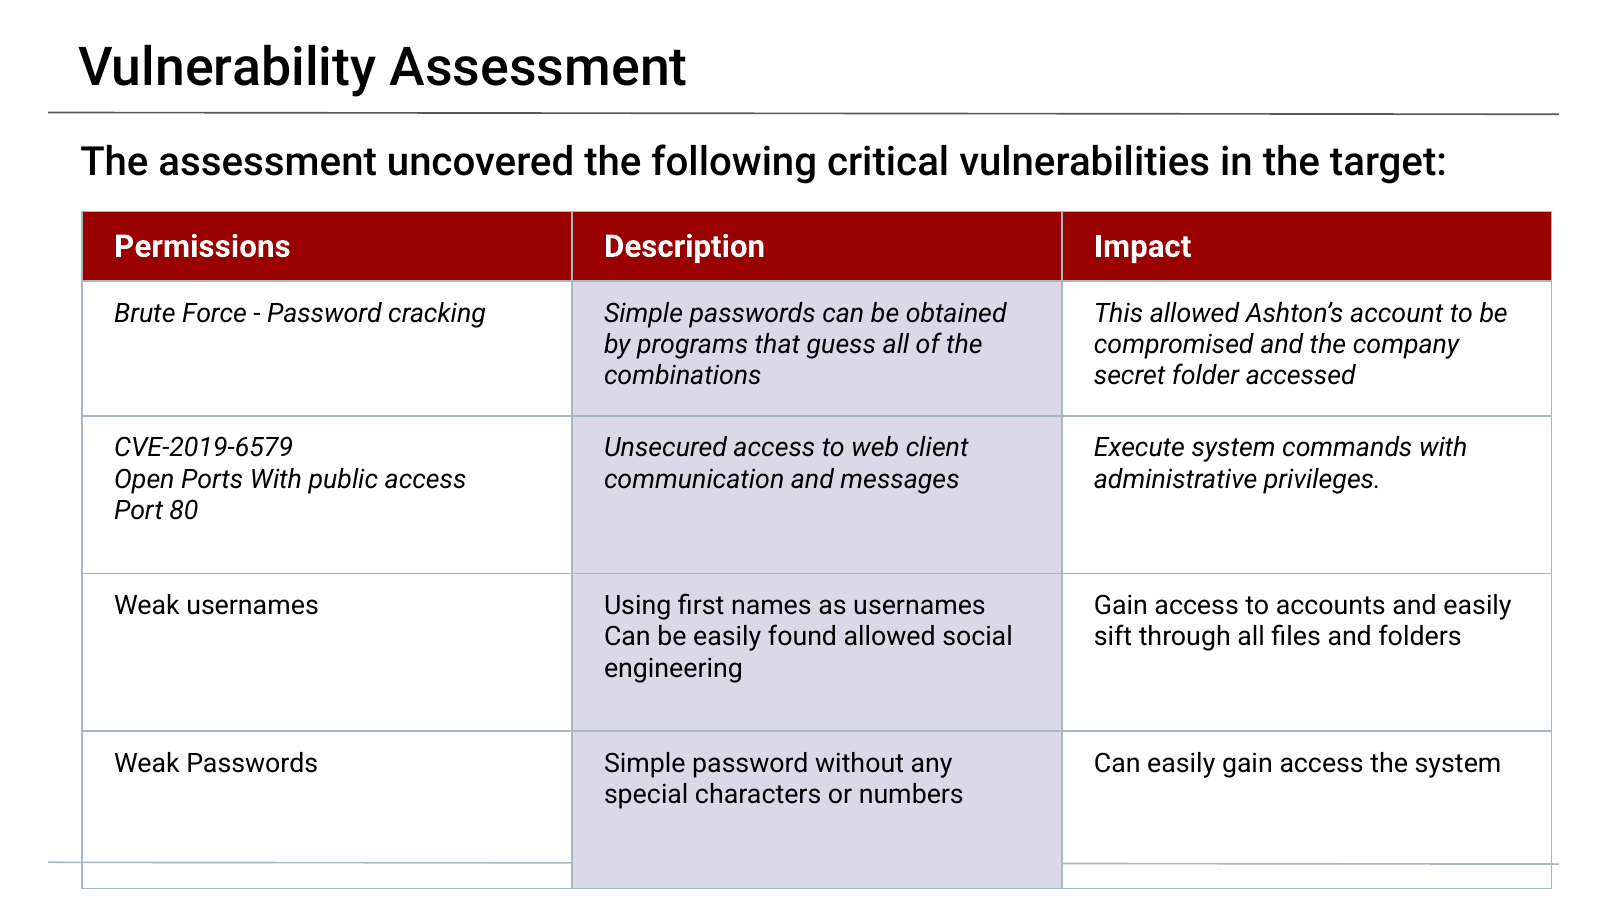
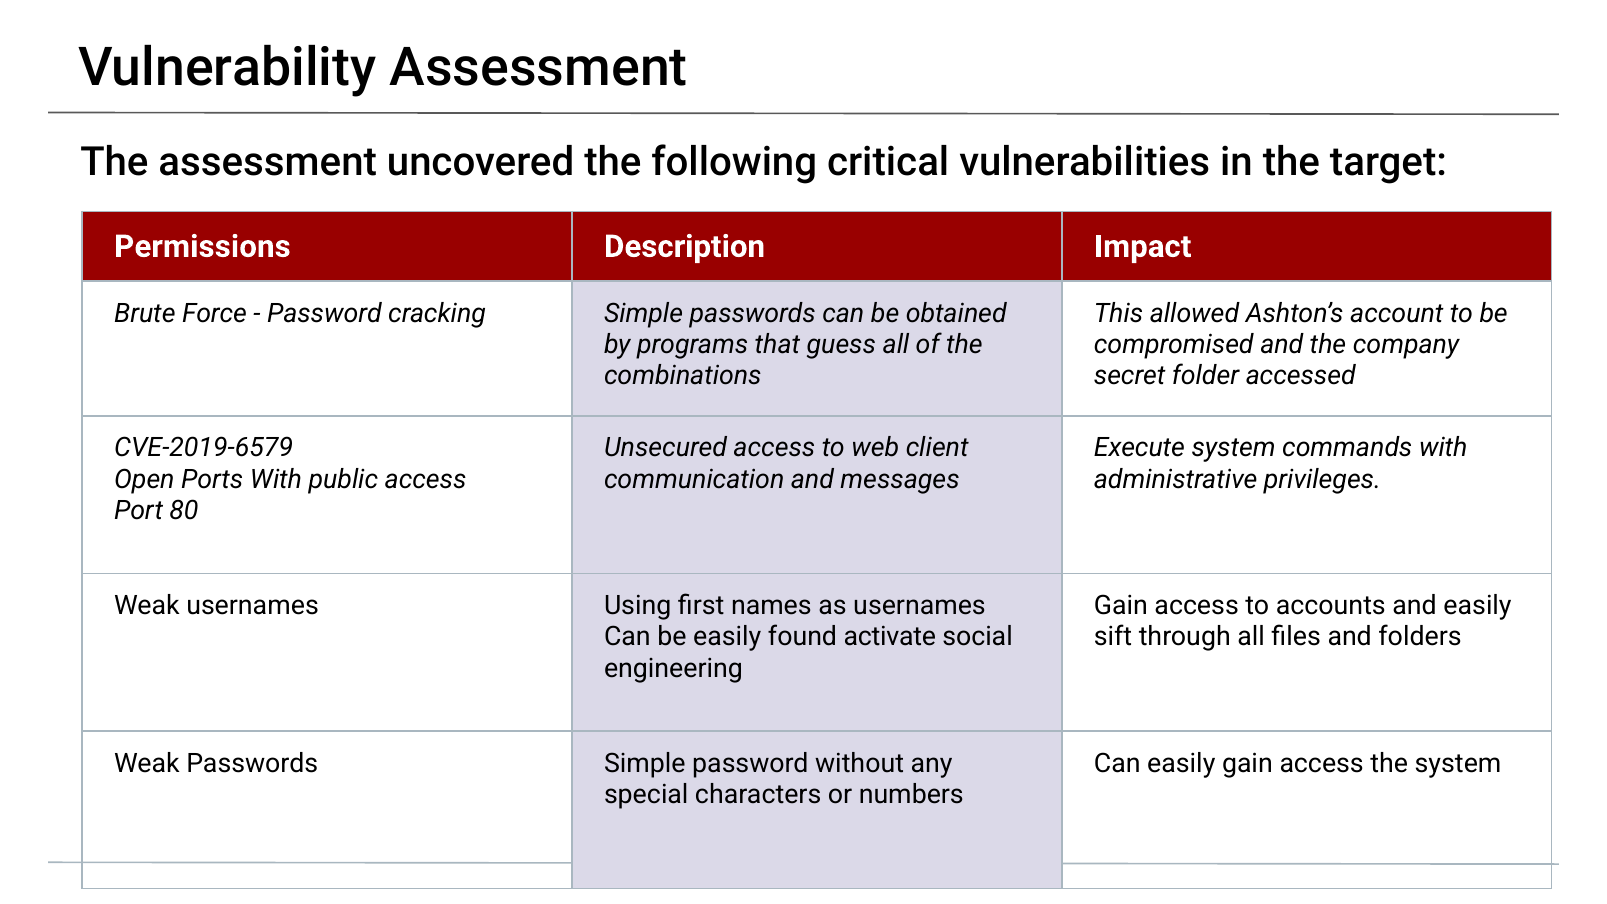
found allowed: allowed -> activate (890, 637)
